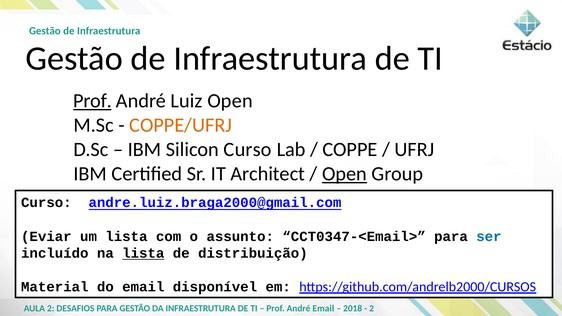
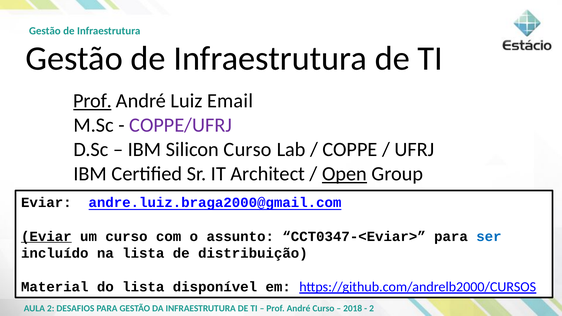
Luiz Open: Open -> Email (230, 101)
COPPE/UFRJ colour: orange -> purple (181, 125)
Curso: Curso -> Eviar (46, 203)
Eviar underline: none -> present (46, 236)
um lista: lista -> curso (126, 236)
CCT0347-<Email>: CCT0347-<Email> -> CCT0347-<Eviar> (354, 236)
lista underline: present -> none (143, 253)
do email: email -> lista (143, 287)
André Email: Email -> Curso (323, 309)
